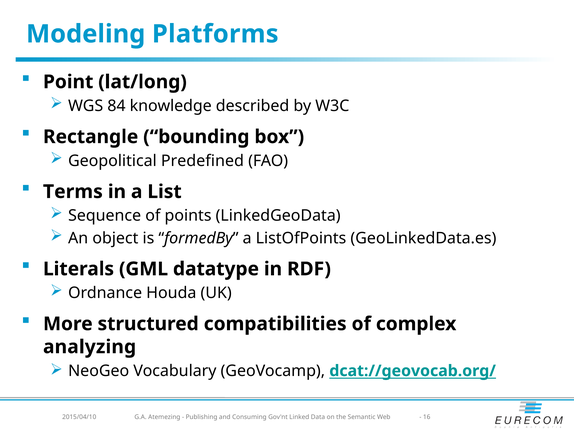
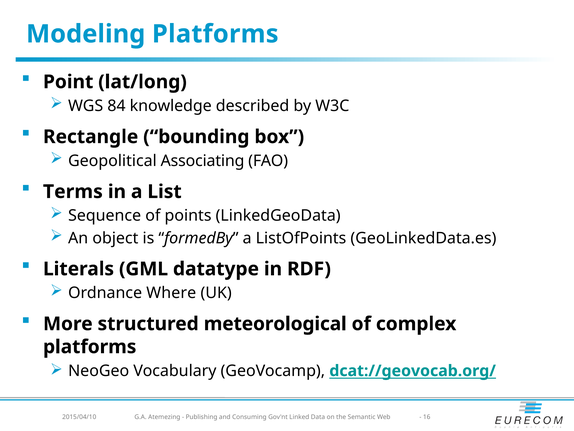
Predefined: Predefined -> Associating (203, 161)
Houda: Houda -> Where (171, 293)
compatibilities: compatibilities -> meteorological (275, 323)
analyzing: analyzing -> platforms (90, 346)
